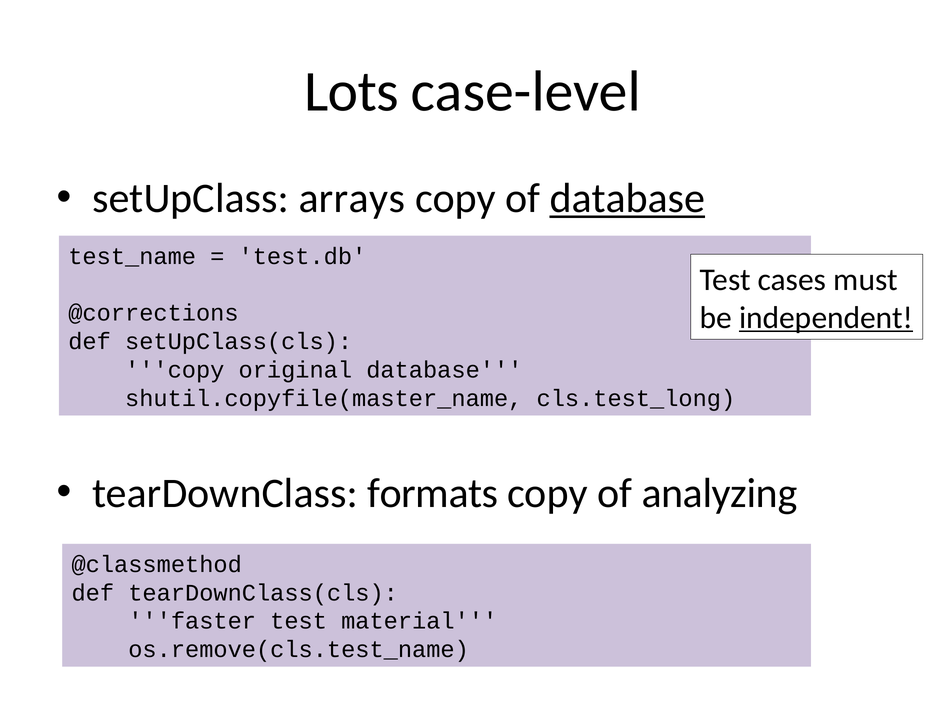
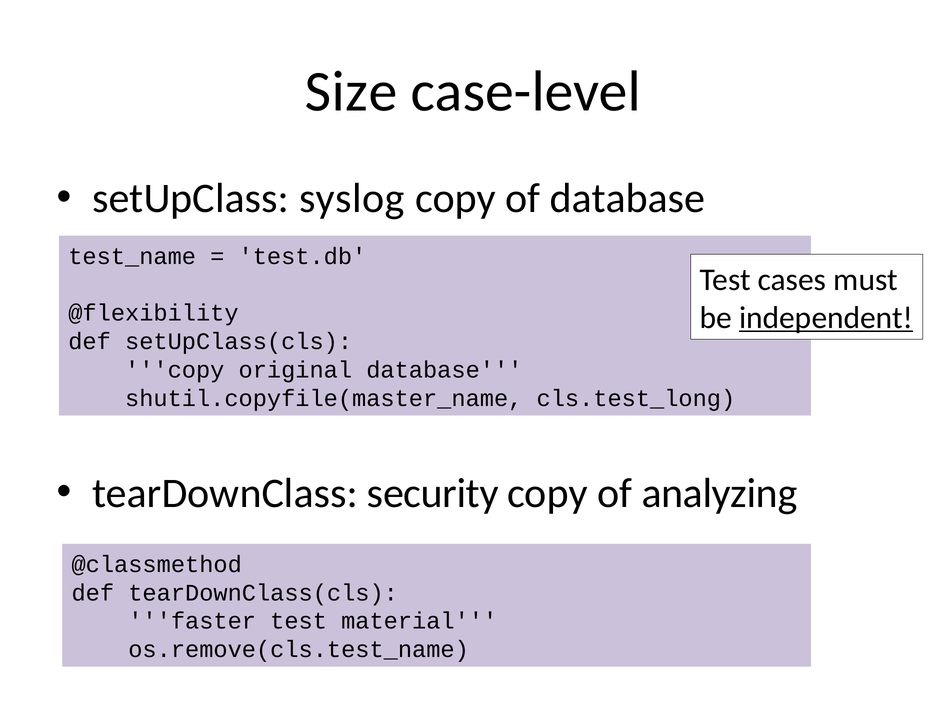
Lots: Lots -> Size (351, 92)
arrays: arrays -> syslog (352, 198)
database underline: present -> none (627, 198)
@corrections: @corrections -> @flexibility (153, 313)
formats: formats -> security (433, 493)
